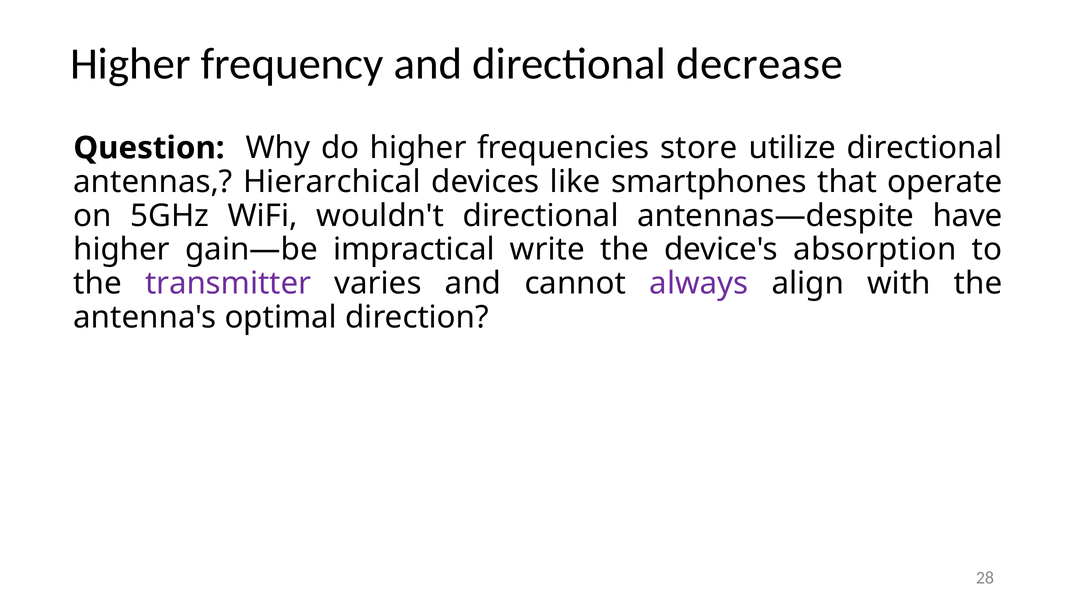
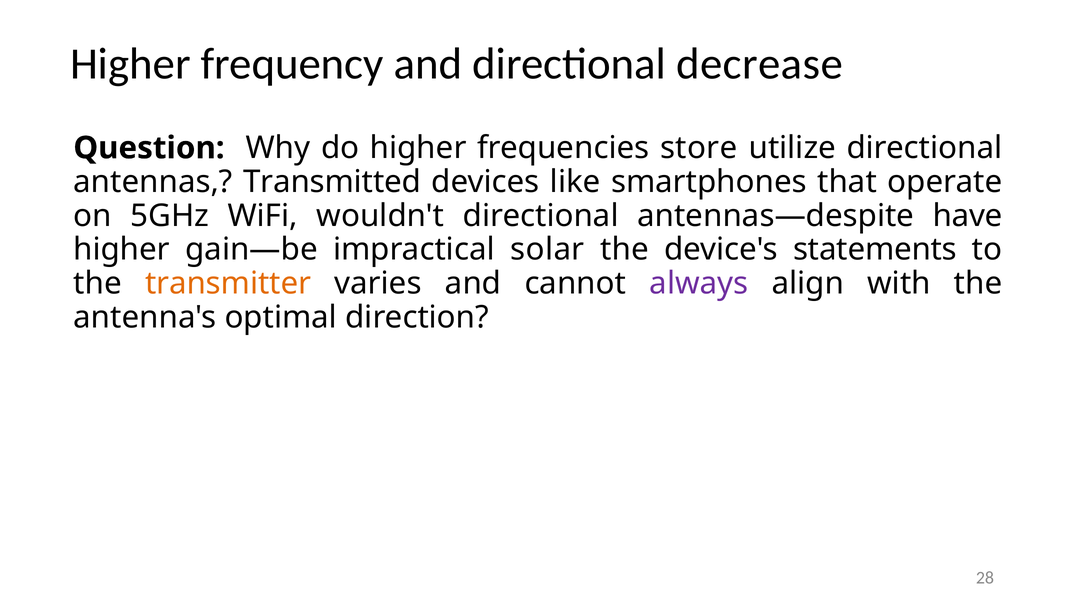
Hierarchical: Hierarchical -> Transmitted (332, 182)
write: write -> solar (547, 250)
absorption: absorption -> statements (875, 250)
transmitter colour: purple -> orange (228, 284)
